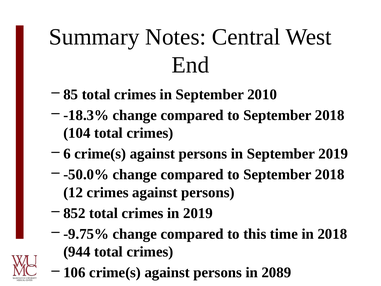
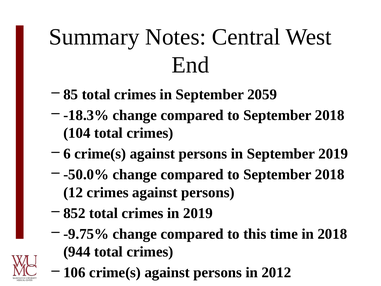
2010: 2010 -> 2059 (262, 94)
2089: 2089 -> 2012 (276, 272)
